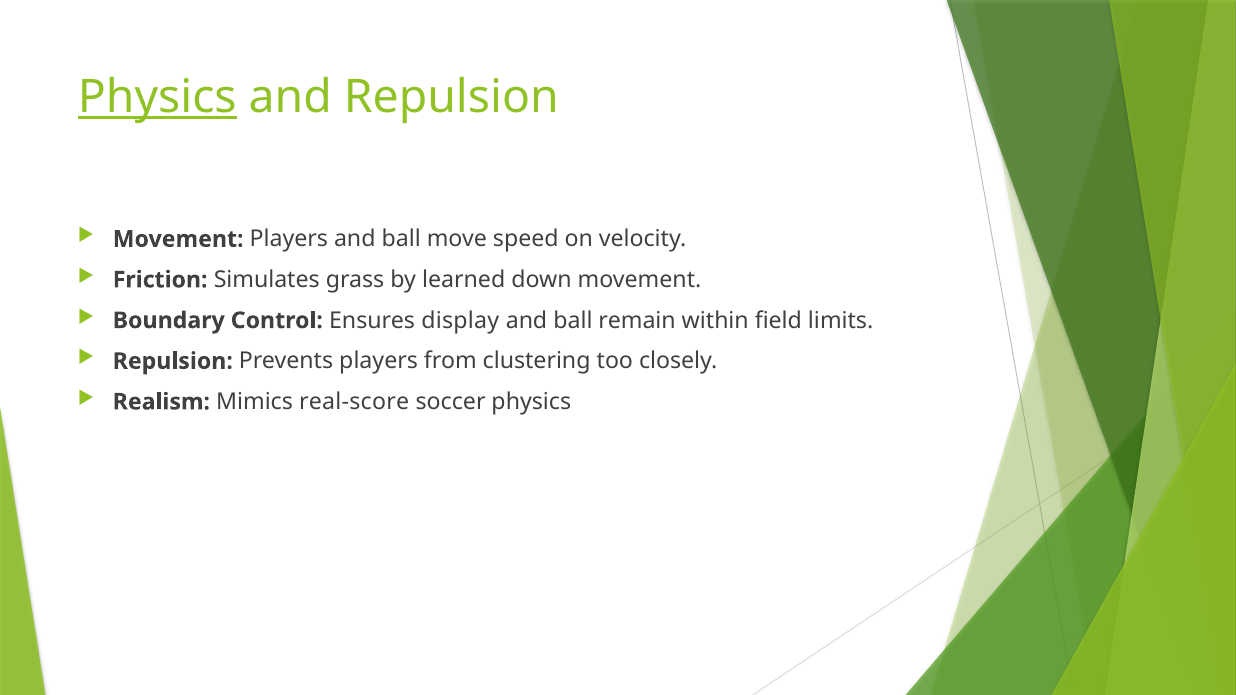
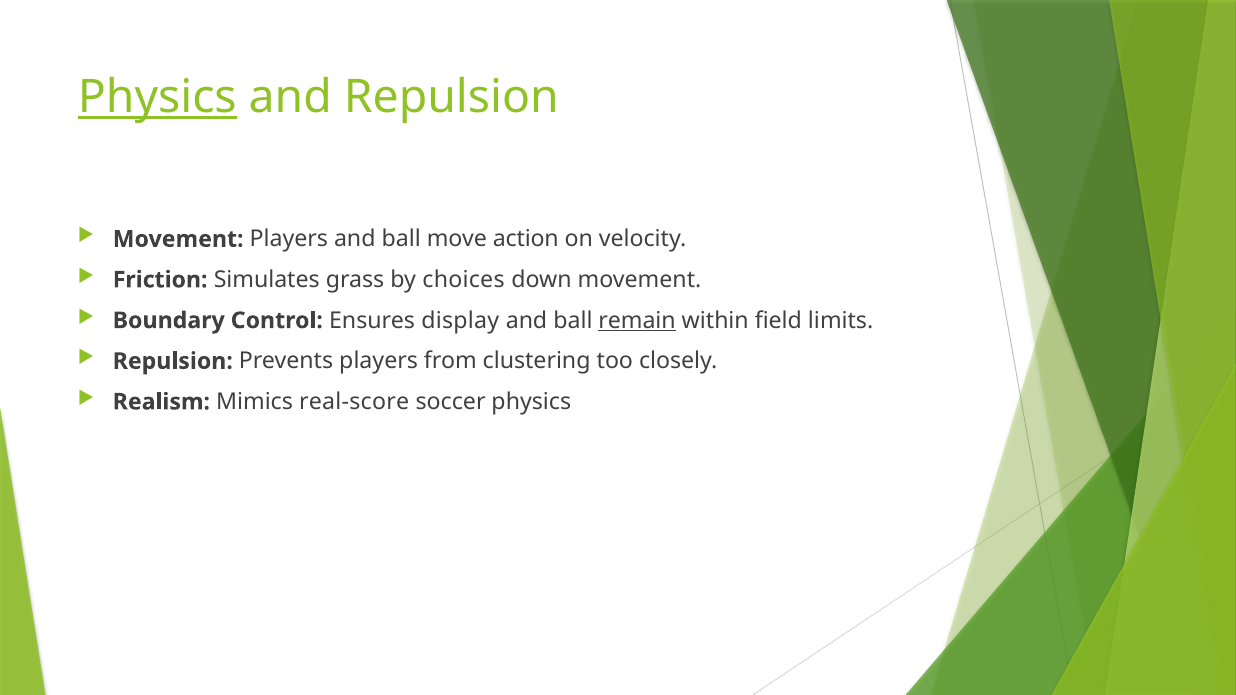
speed: speed -> action (526, 239)
learned: learned -> choices (464, 280)
remain underline: none -> present (637, 321)
